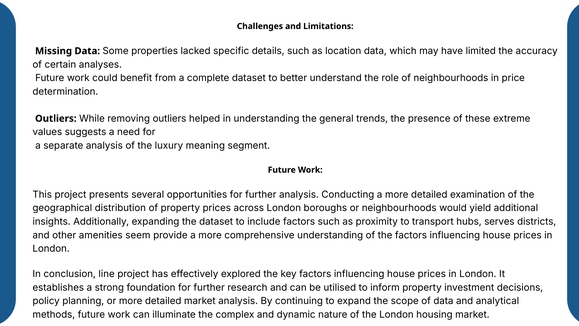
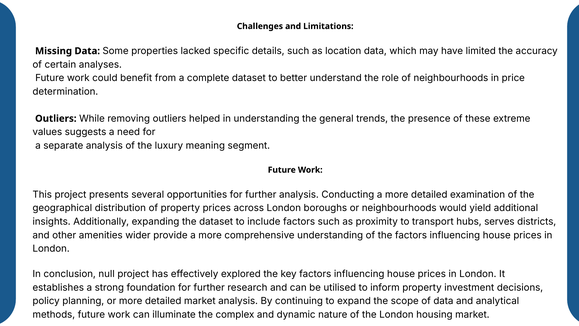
seem: seem -> wider (138, 235)
line: line -> null (107, 274)
